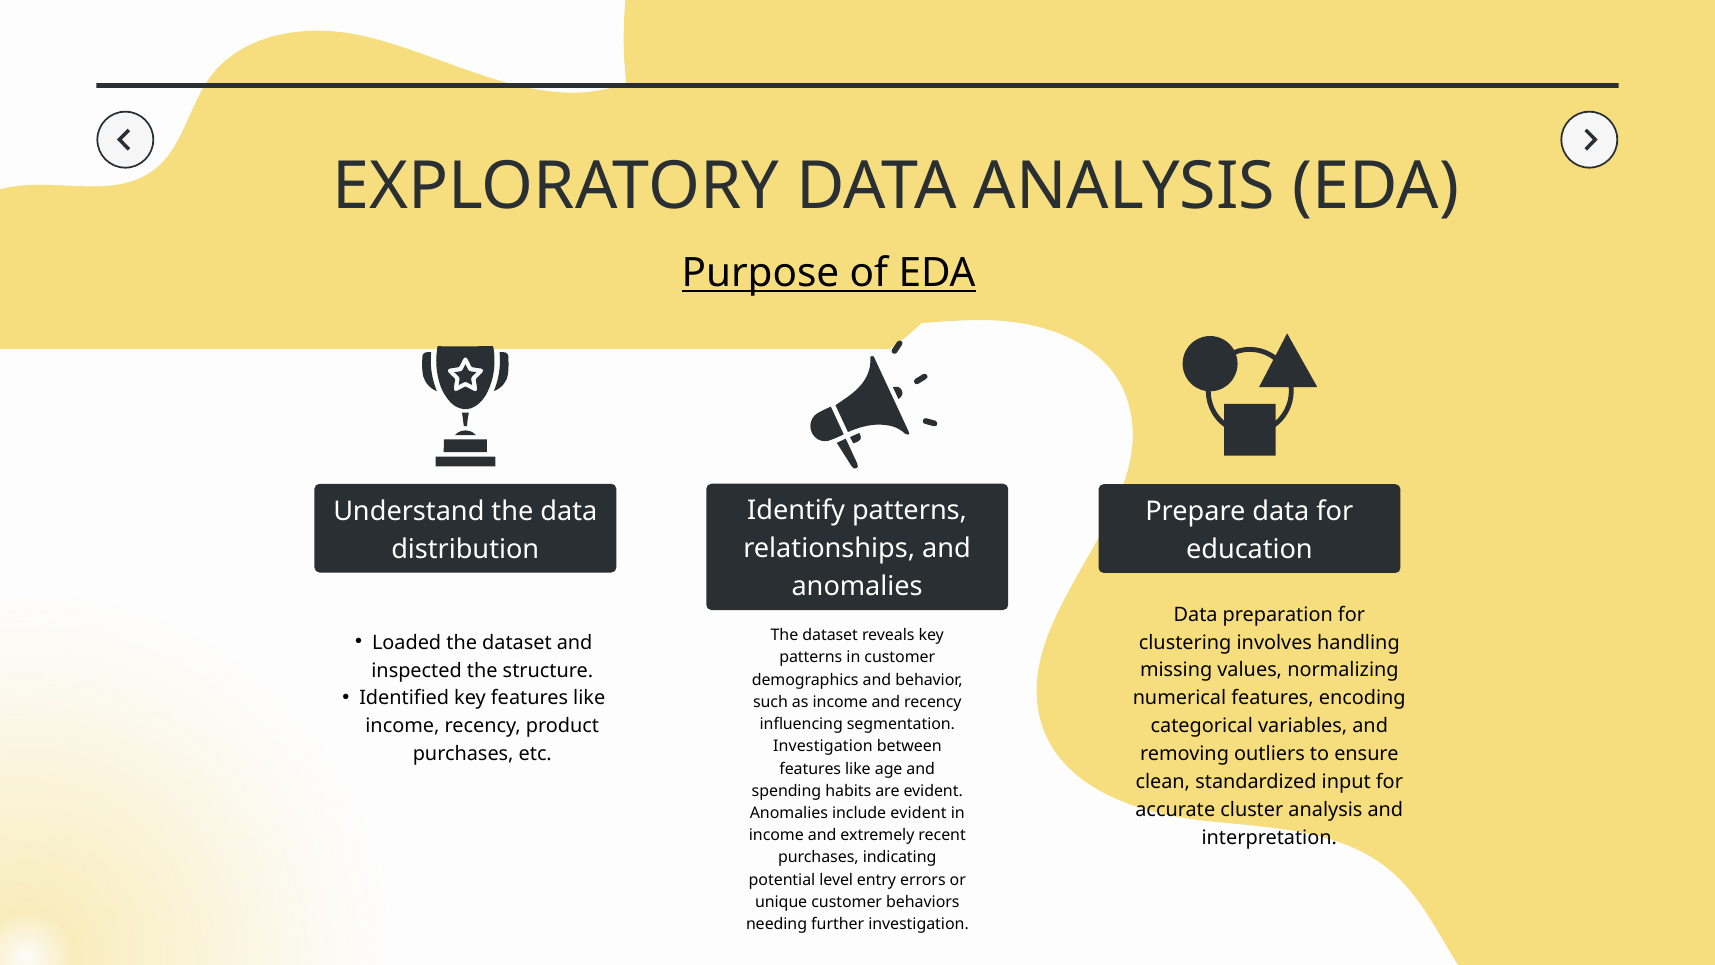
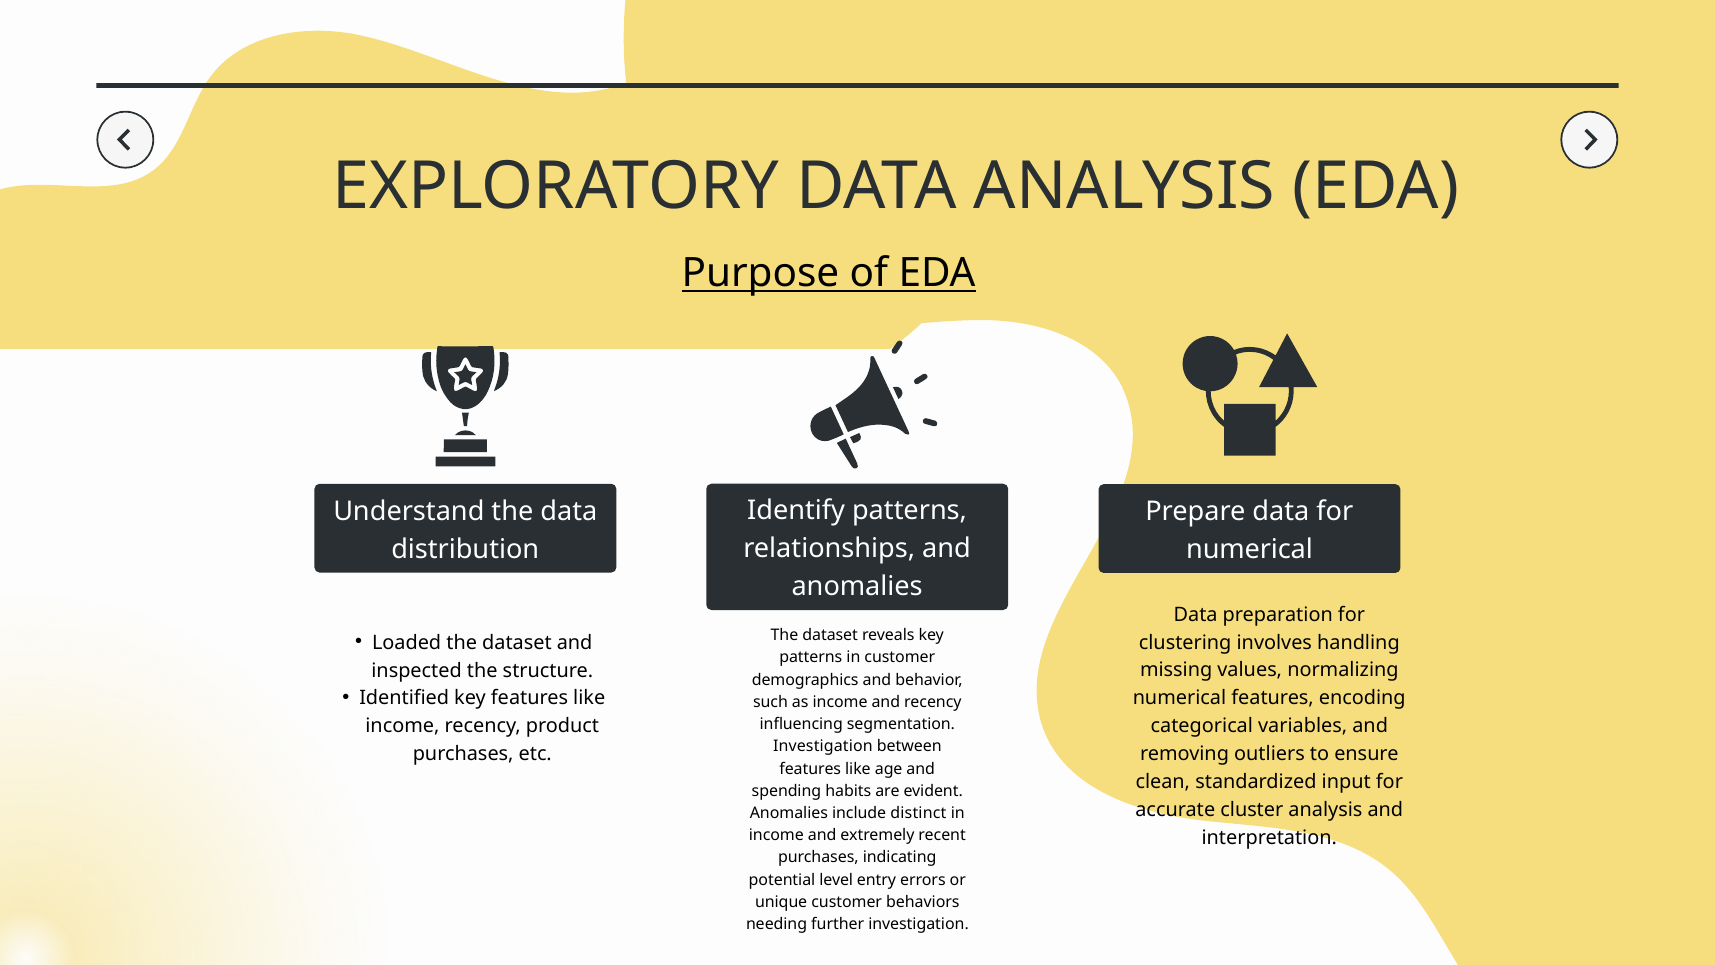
education: education -> numerical (1249, 549)
include evident: evident -> distinct (918, 813)
